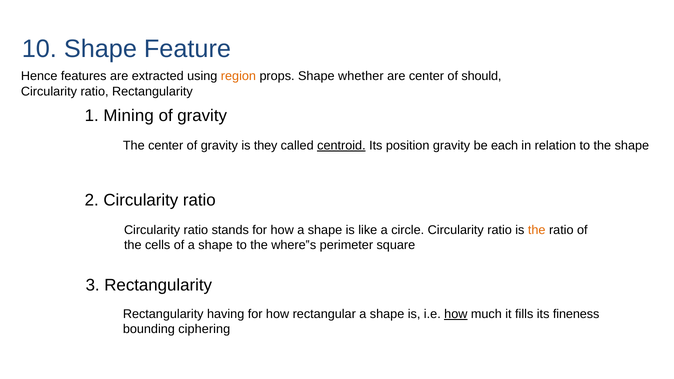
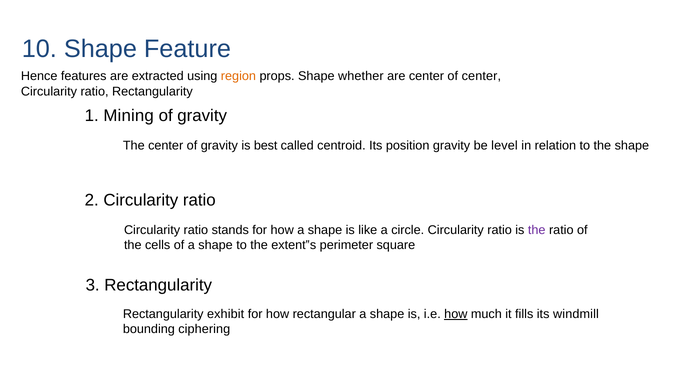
of should: should -> center (481, 76)
they: they -> best (266, 146)
centroid underline: present -> none (341, 146)
each: each -> level (504, 146)
the colour: orange -> purple (537, 230)
where‟s: where‟s -> extent‟s (294, 245)
having: having -> exhibit (226, 314)
fineness: fineness -> windmill (576, 314)
